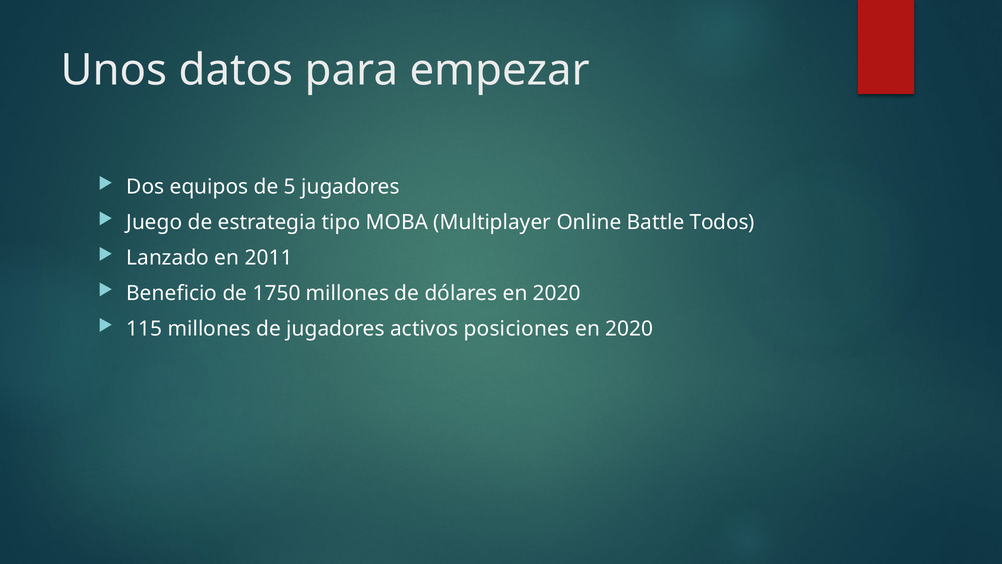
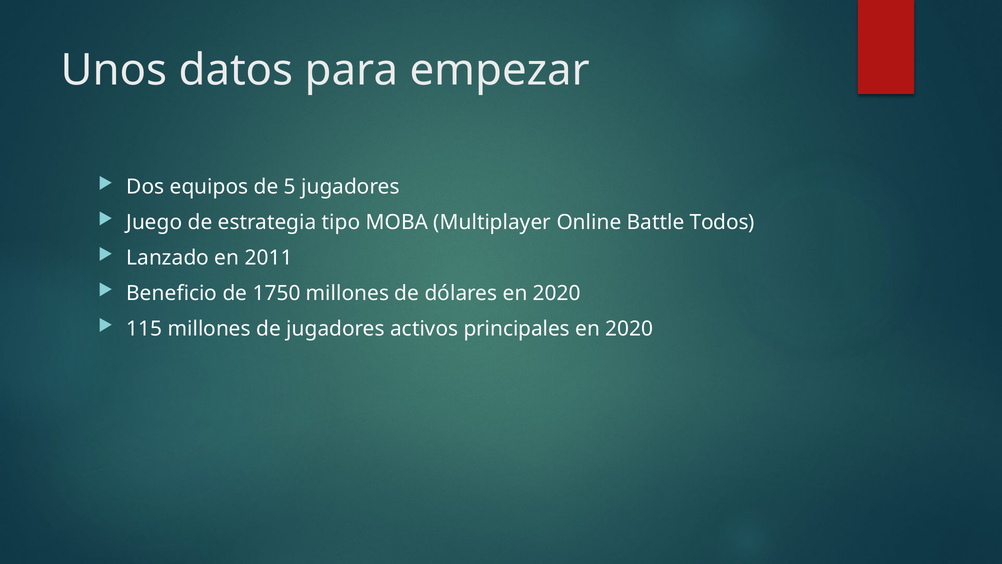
posiciones: posiciones -> principales (517, 328)
